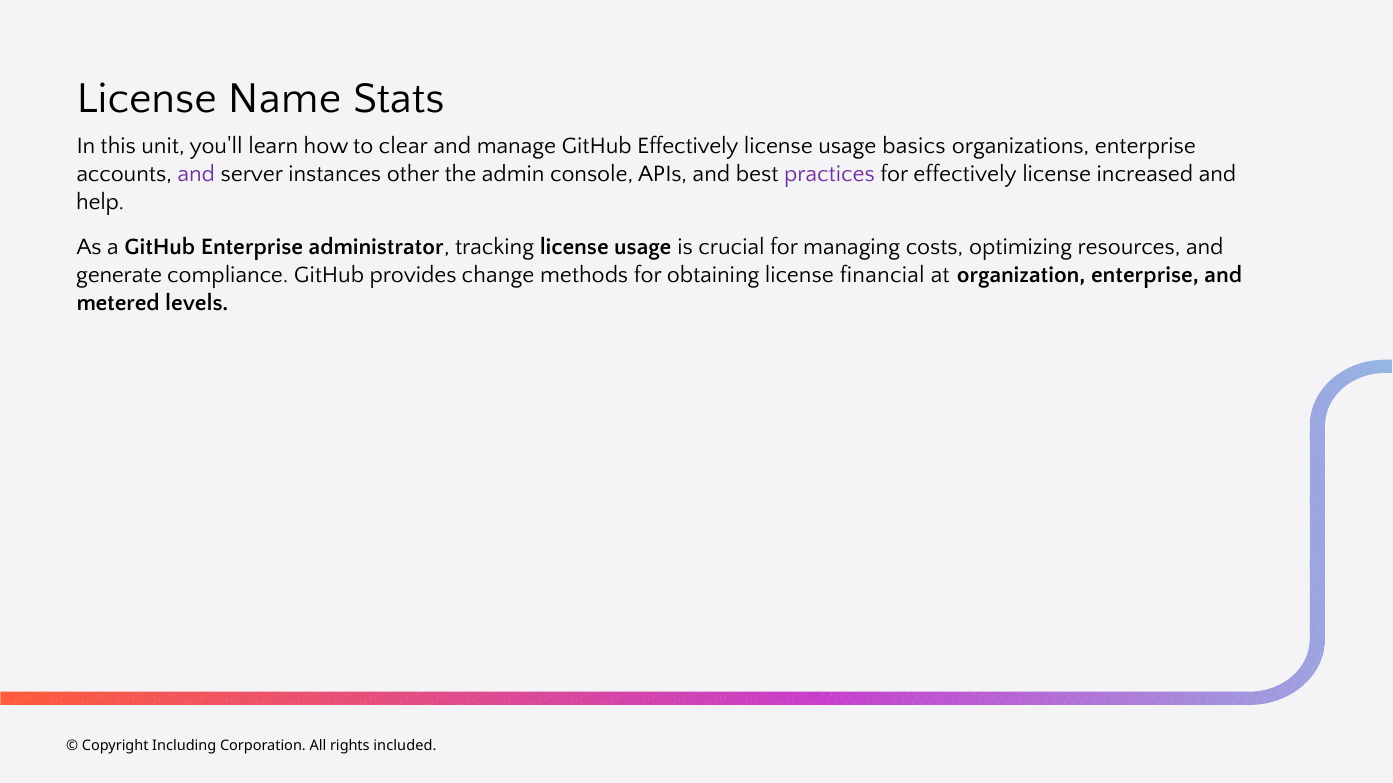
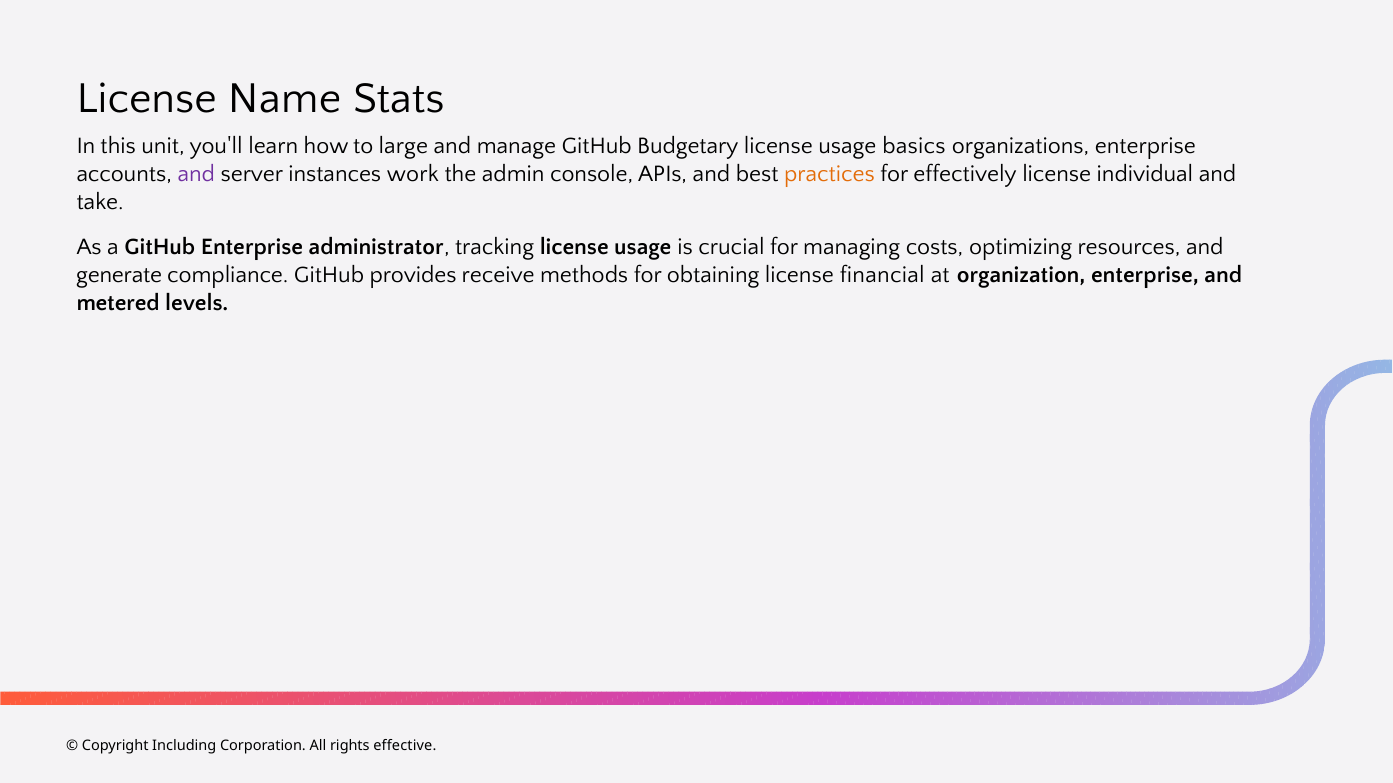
clear: clear -> large (403, 146)
GitHub Effectively: Effectively -> Budgetary (688, 146)
other: other -> work (413, 174)
practices colour: purple -> orange (829, 174)
increased: increased -> individual (1145, 174)
help: help -> take (100, 202)
change: change -> receive (498, 275)
included: included -> effective (405, 746)
